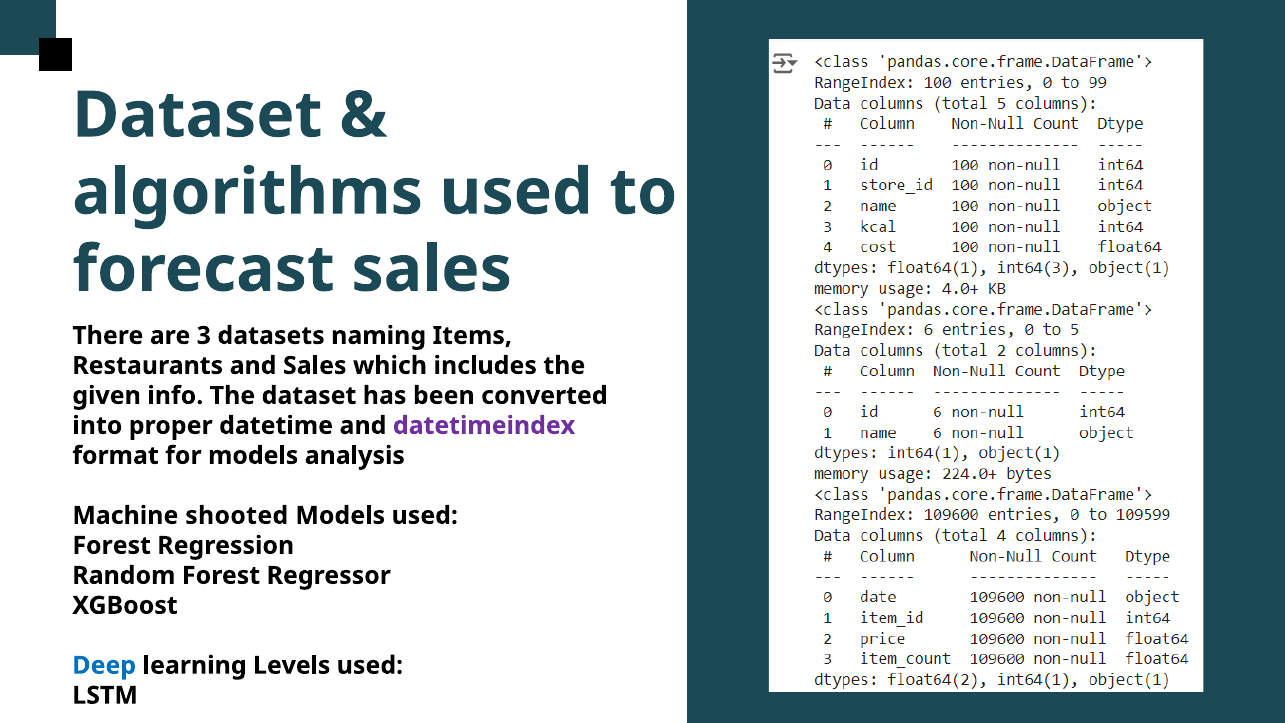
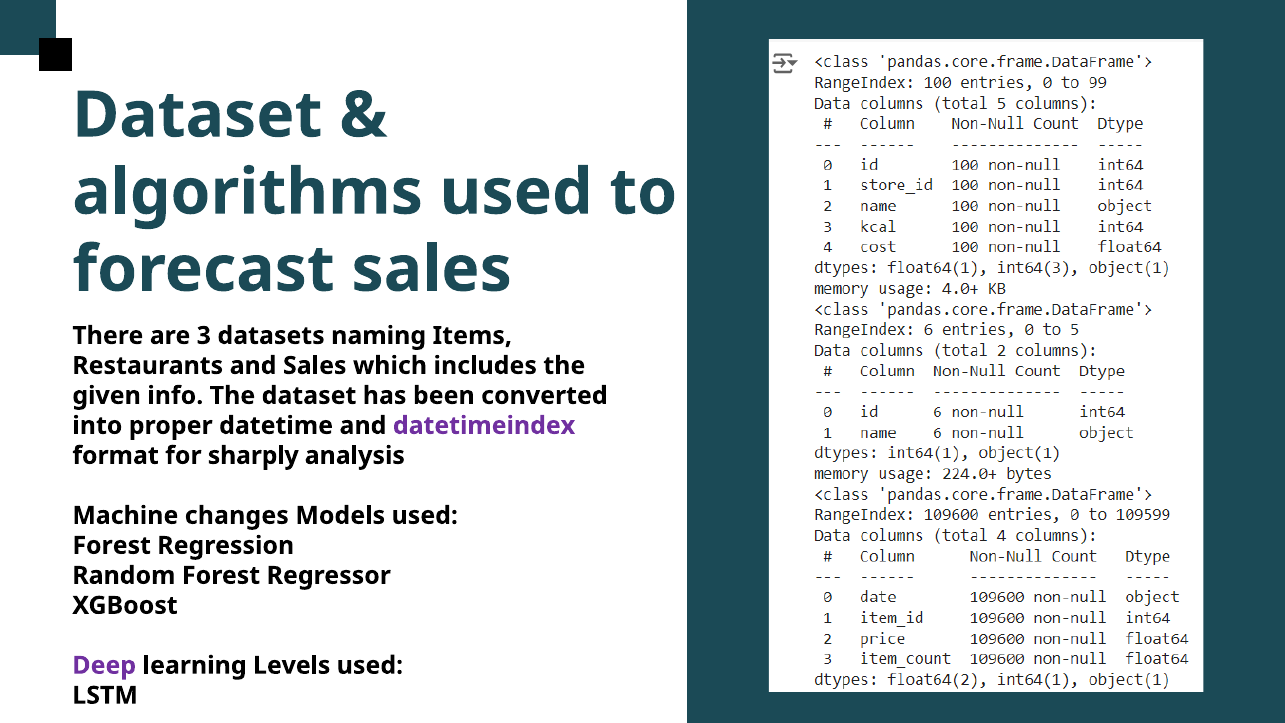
for models: models -> sharply (253, 455)
shooted: shooted -> changes (237, 515)
Deep colour: blue -> purple (104, 665)
